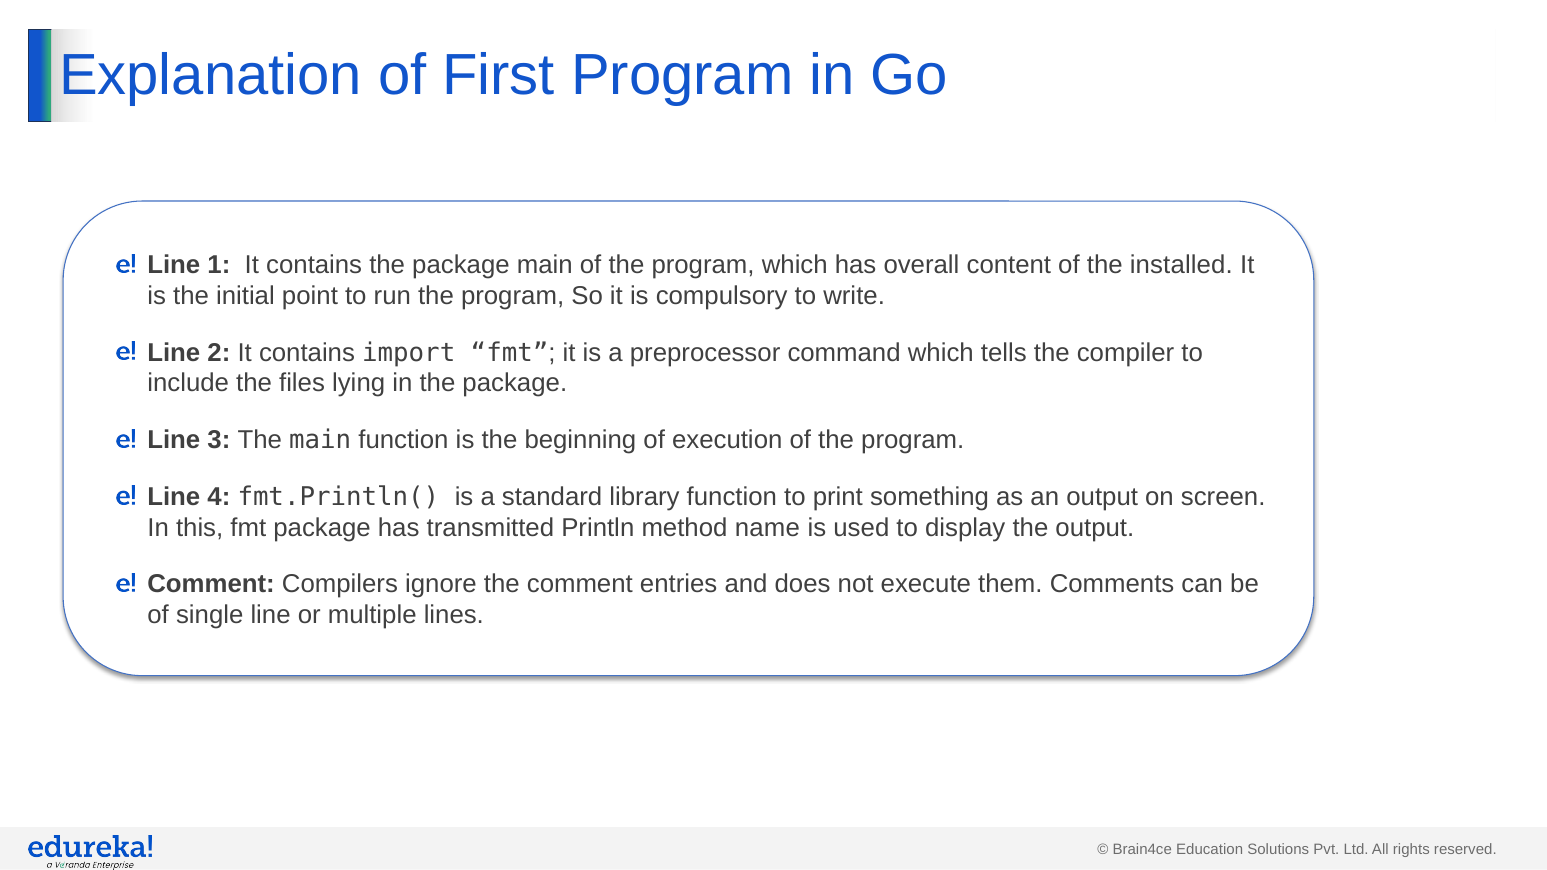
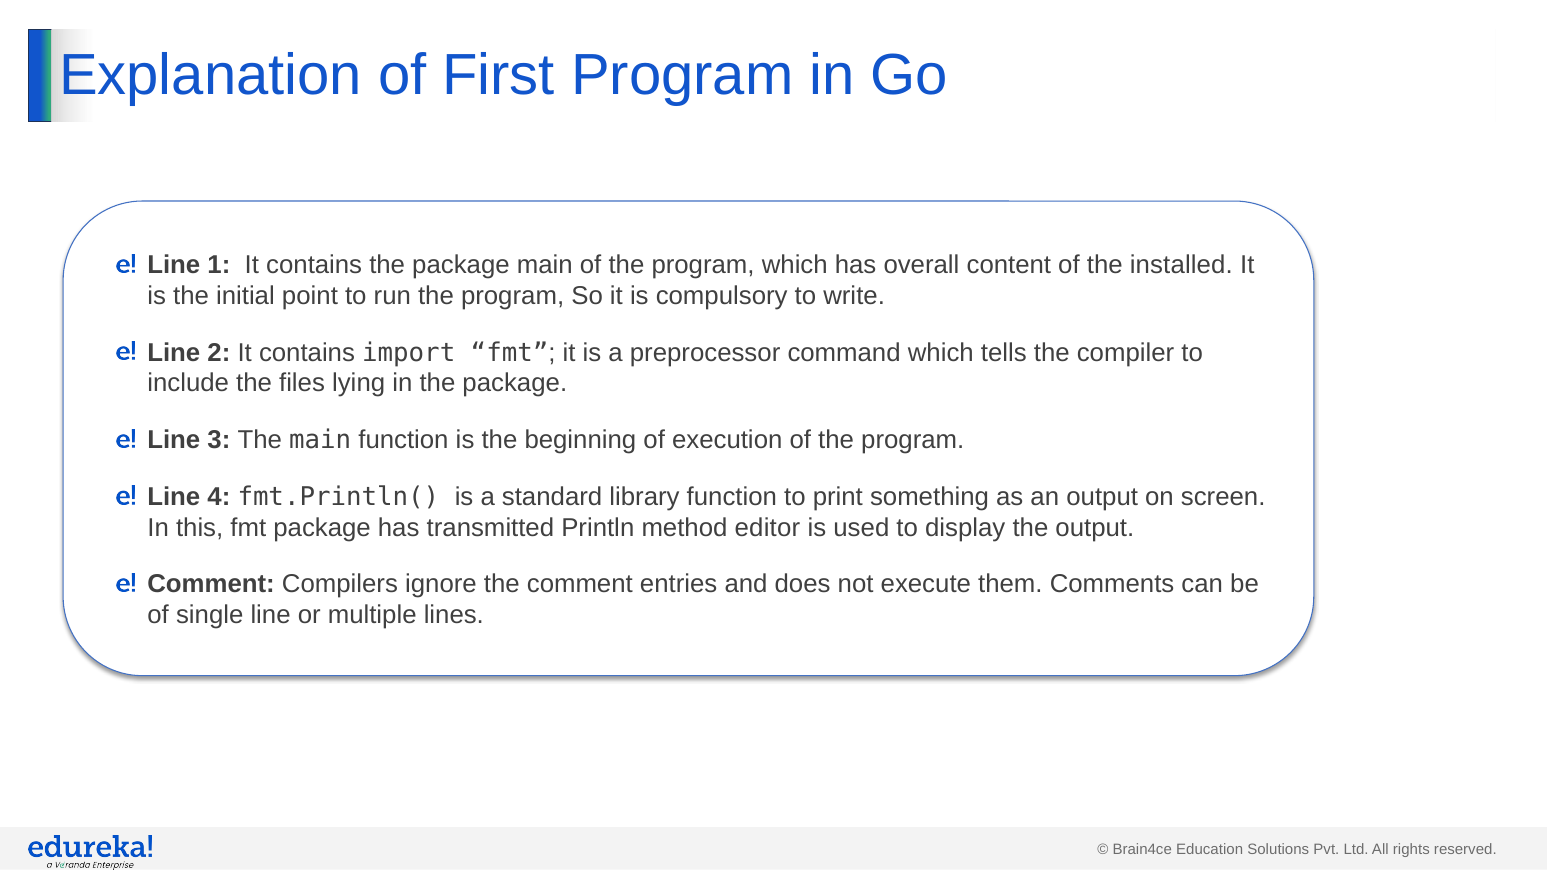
name: name -> editor (767, 528)
